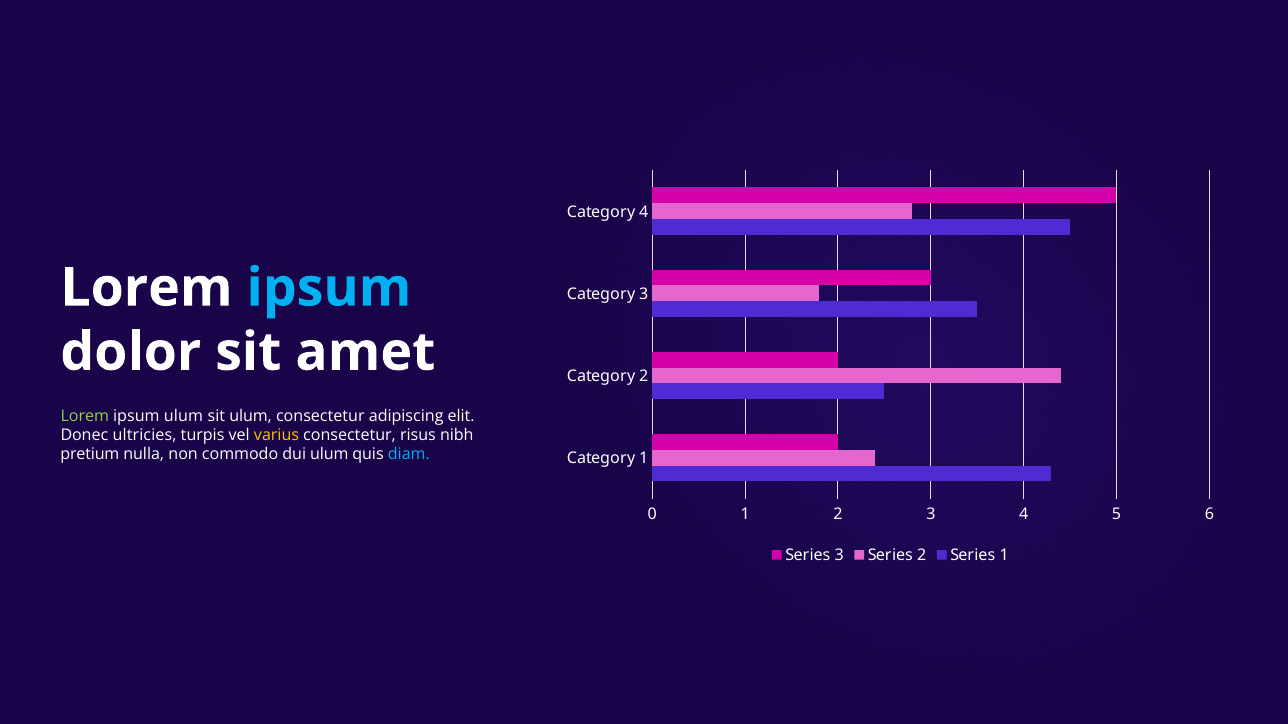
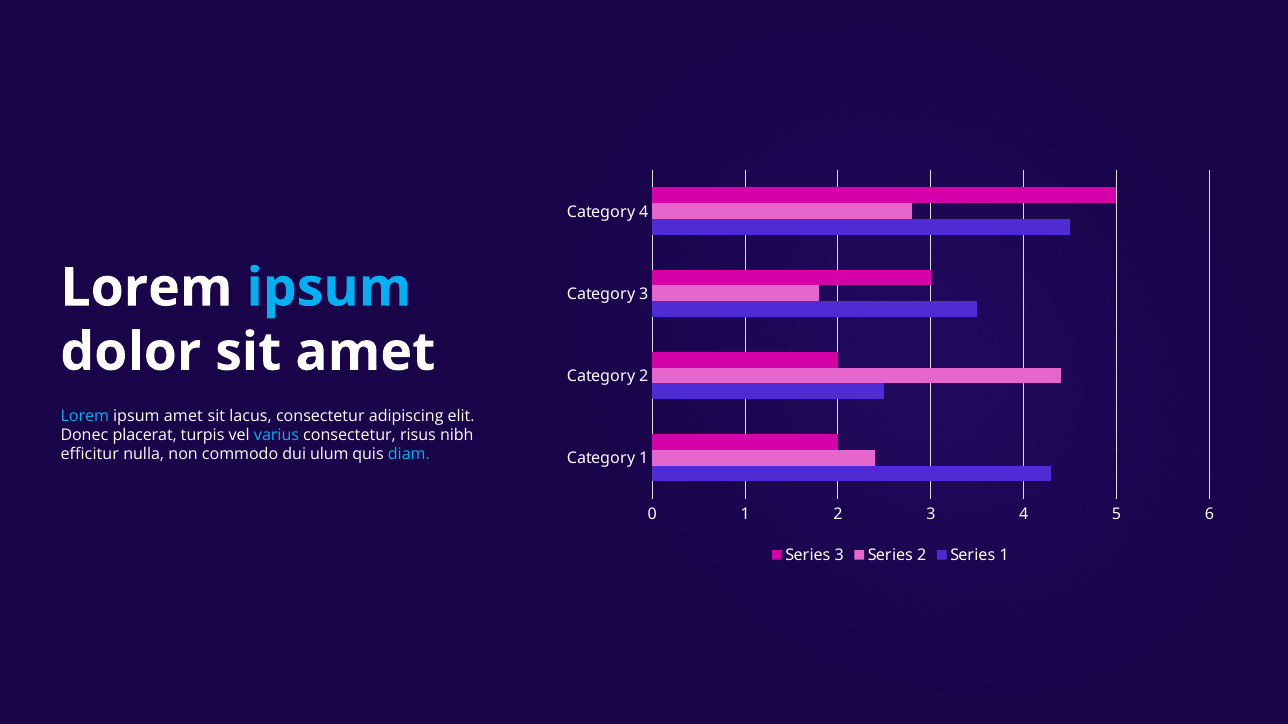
Lorem colour: light green -> light blue (85, 416)
ipsum ulum: ulum -> amet (183, 416)
sit ulum: ulum -> lacus (251, 416)
ultricies: ultricies -> placerat (145, 436)
varius colour: yellow -> light blue (277, 436)
pretium: pretium -> efficitur (90, 455)
